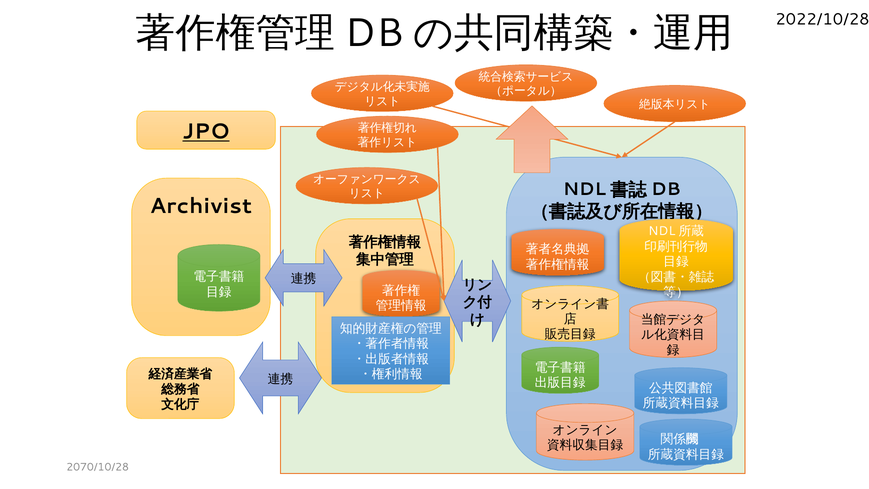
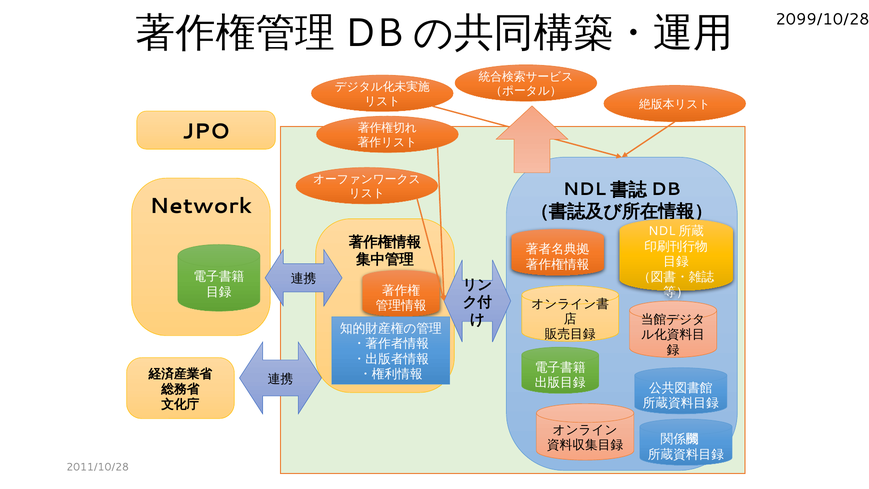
2022/10/28: 2022/10/28 -> 2099/10/28 (822, 19)
JPO underline: present -> none (206, 132)
Archivist: Archivist -> Network (201, 206)
2070/10/28: 2070/10/28 -> 2011/10/28 (98, 467)
